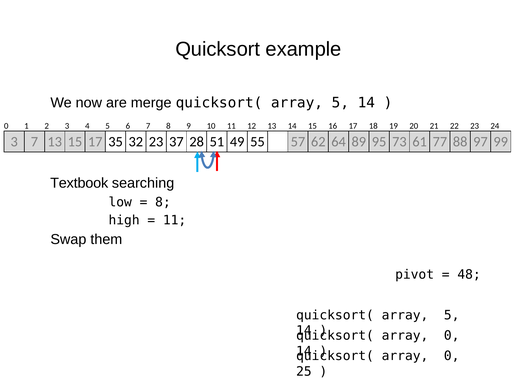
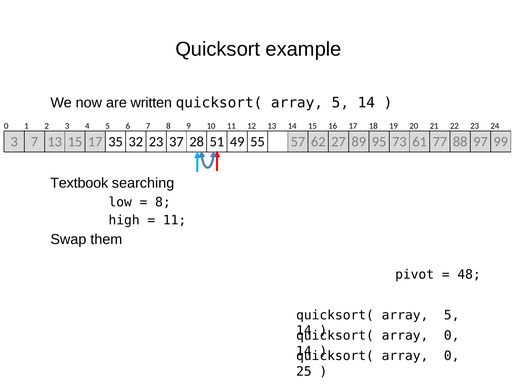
merge: merge -> written (151, 103)
64: 64 -> 27 (339, 142)
